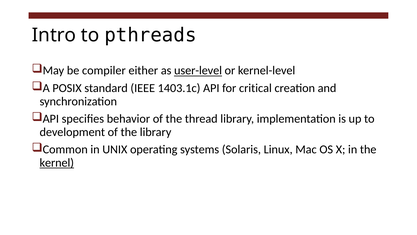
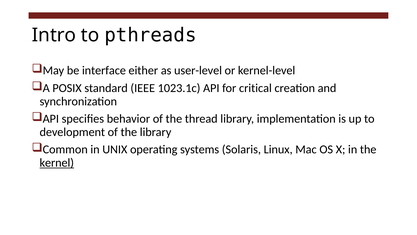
compiler: compiler -> interface (104, 71)
user-level underline: present -> none (198, 71)
1403.1c: 1403.1c -> 1023.1c (179, 88)
